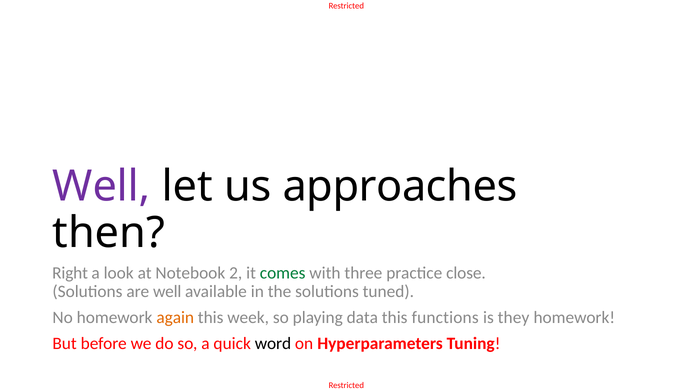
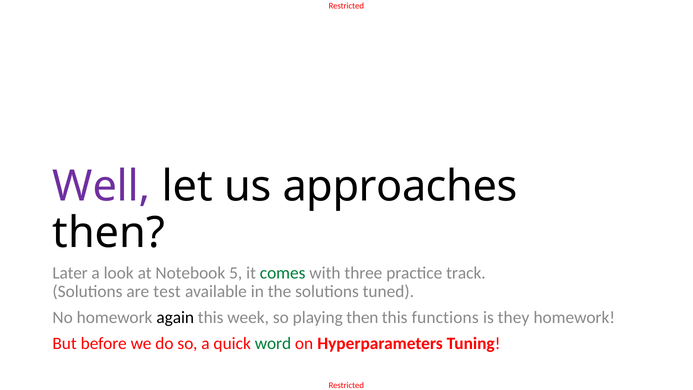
Right: Right -> Later (70, 273)
2: 2 -> 5 (236, 273)
close: close -> track (466, 273)
are well: well -> test (167, 291)
again colour: orange -> black (175, 317)
playing data: data -> then (362, 317)
word colour: black -> green (273, 343)
